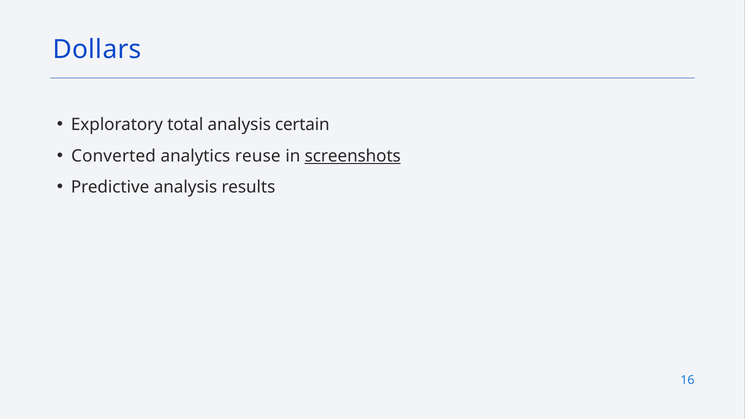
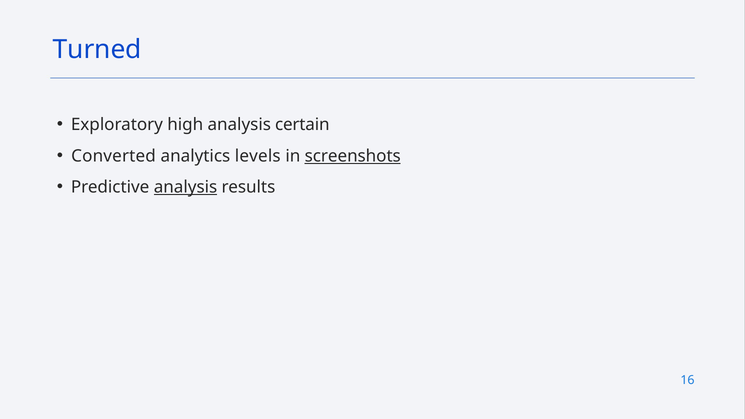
Dollars: Dollars -> Turned (97, 50)
total: total -> high (185, 125)
reuse: reuse -> levels (258, 156)
analysis underline: none -> present (186, 187)
